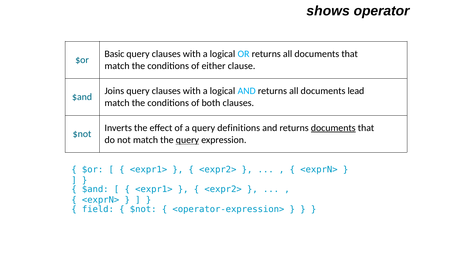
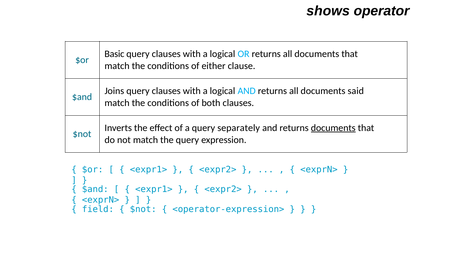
lead: lead -> said (356, 91)
definitions: definitions -> separately (239, 128)
query underline: present -> none (187, 140)
